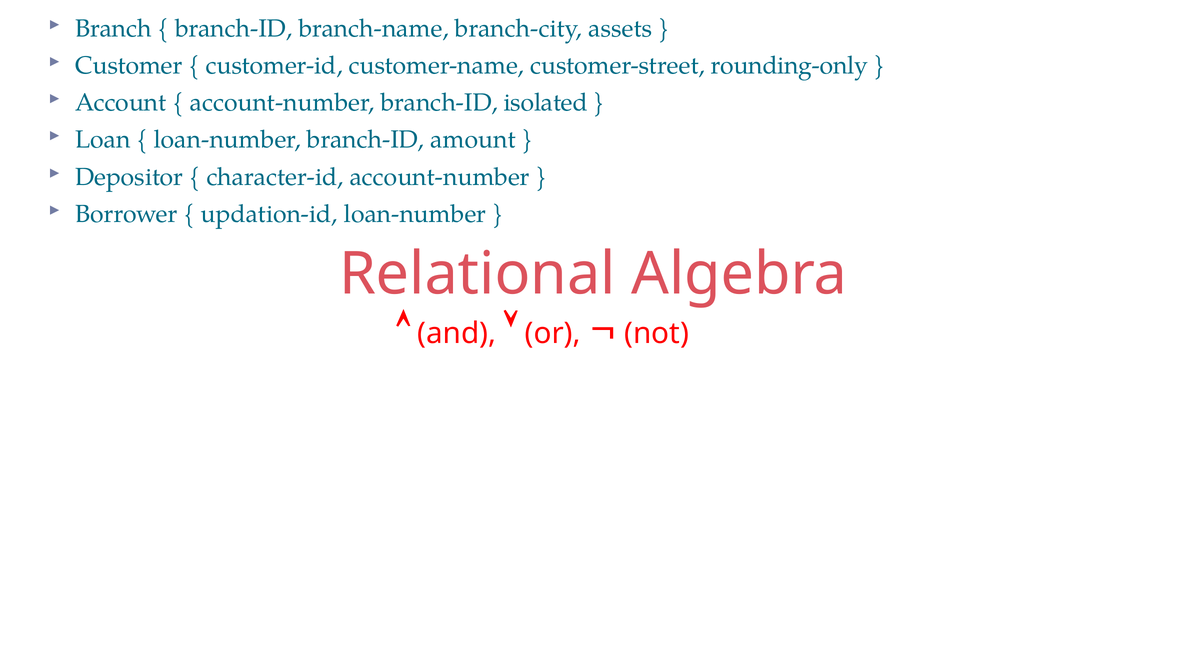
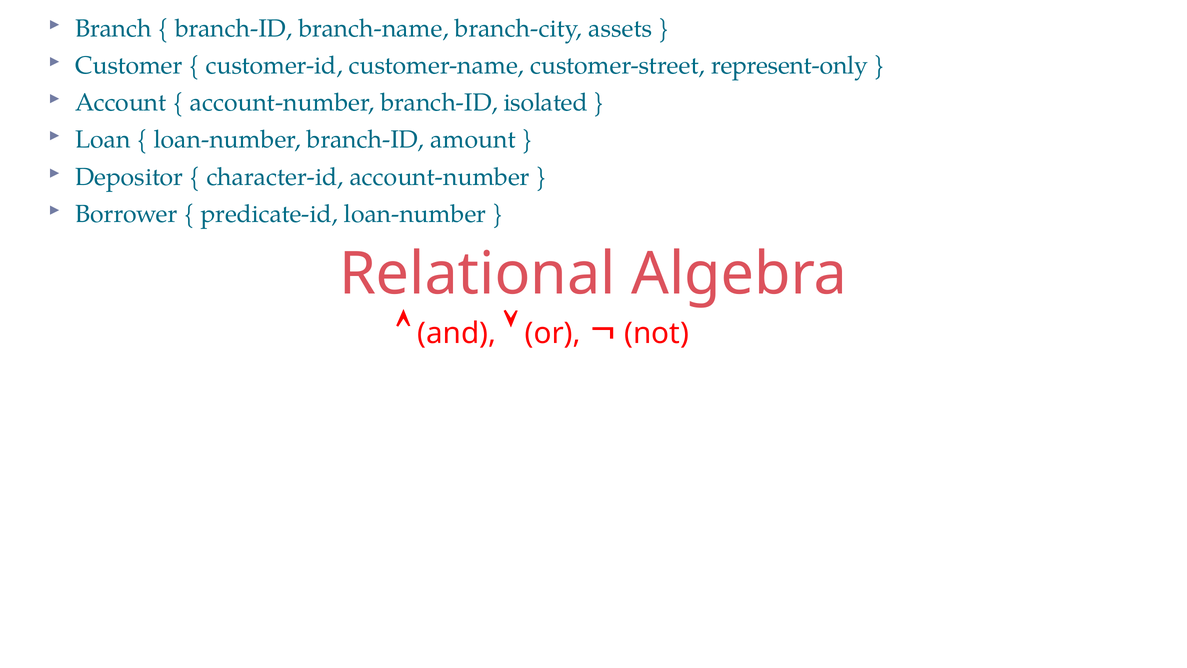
rounding-only: rounding-only -> represent-only (789, 65)
updation-id: updation-id -> predicate-id (269, 214)
